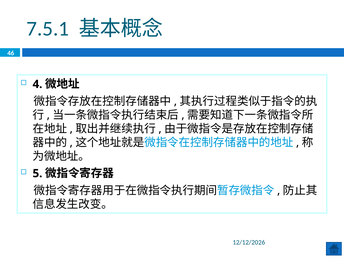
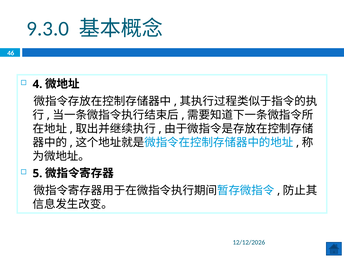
7.5.1: 7.5.1 -> 9.3.0 (48, 29)
